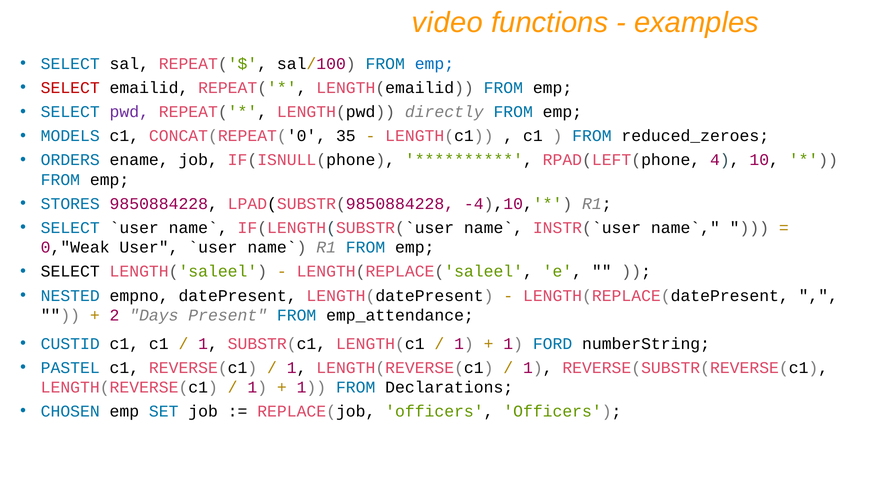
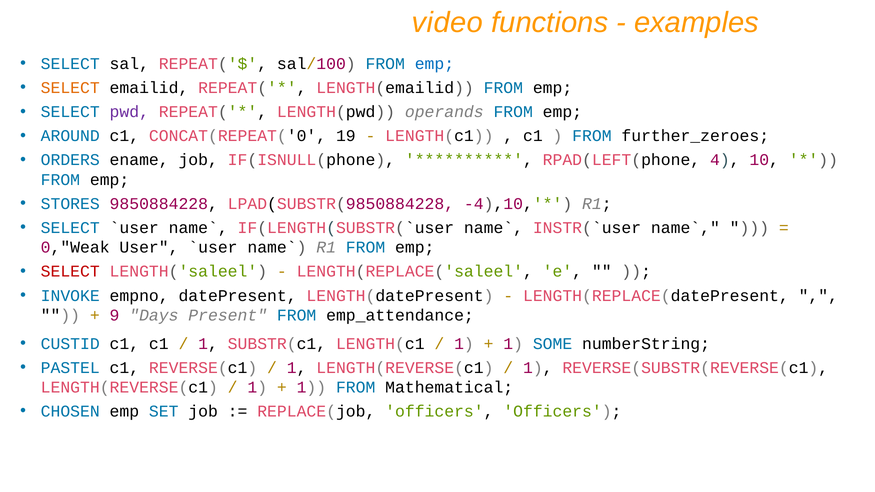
SELECT colour: red -> orange (70, 88)
directly: directly -> operands (444, 112)
MODELS: MODELS -> AROUND (70, 136)
35: 35 -> 19 (346, 136)
reduced_zeroes: reduced_zeroes -> further_zeroes (695, 136)
SELECT colour: black -> red (70, 272)
NESTED: NESTED -> INVOKE (70, 296)
2: 2 -> 9 (115, 315)
FORD: FORD -> SOME (553, 344)
Declarations: Declarations -> Mathematical (449, 388)
